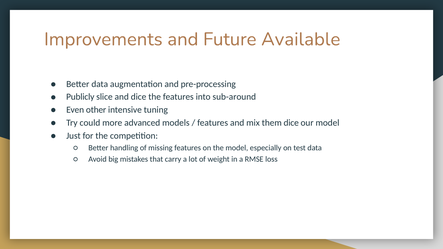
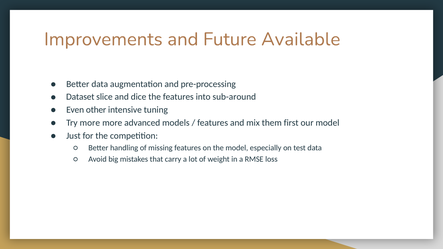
Publicly: Publicly -> Dataset (80, 97)
Try could: could -> more (90, 123)
them dice: dice -> first (291, 123)
